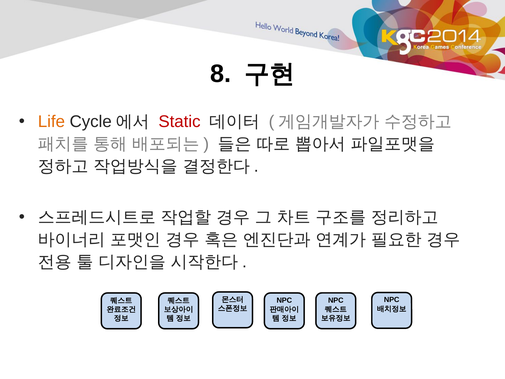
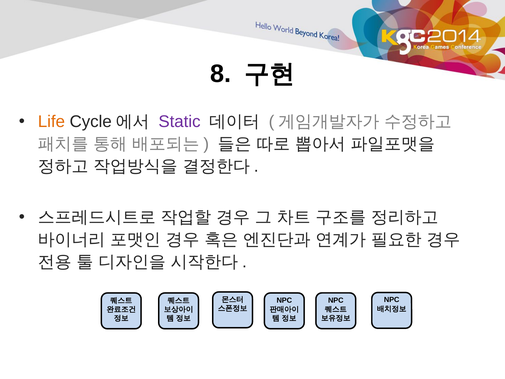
Static colour: red -> purple (179, 122)
